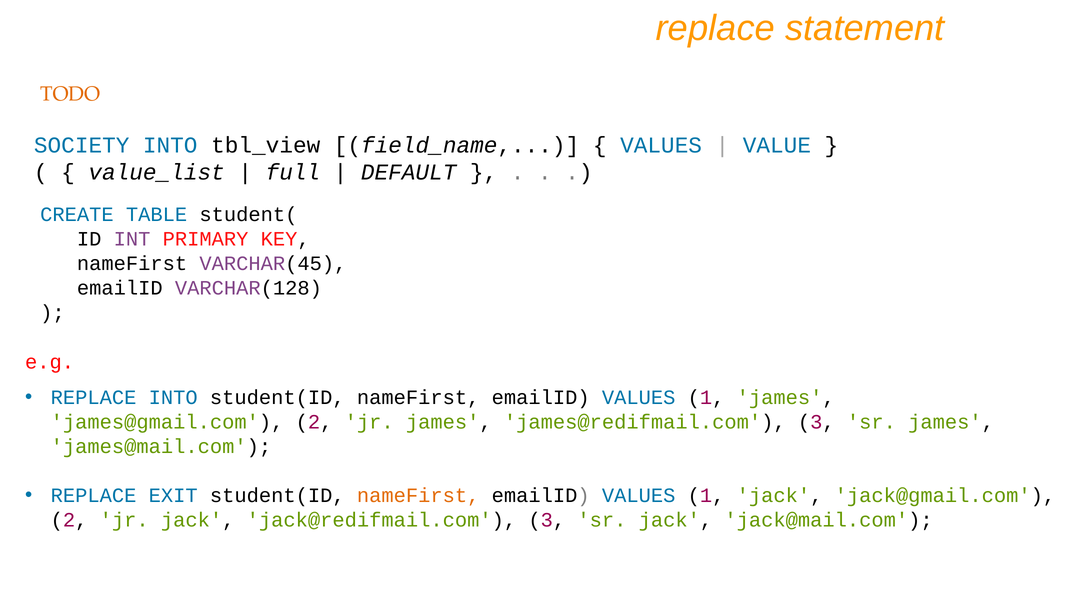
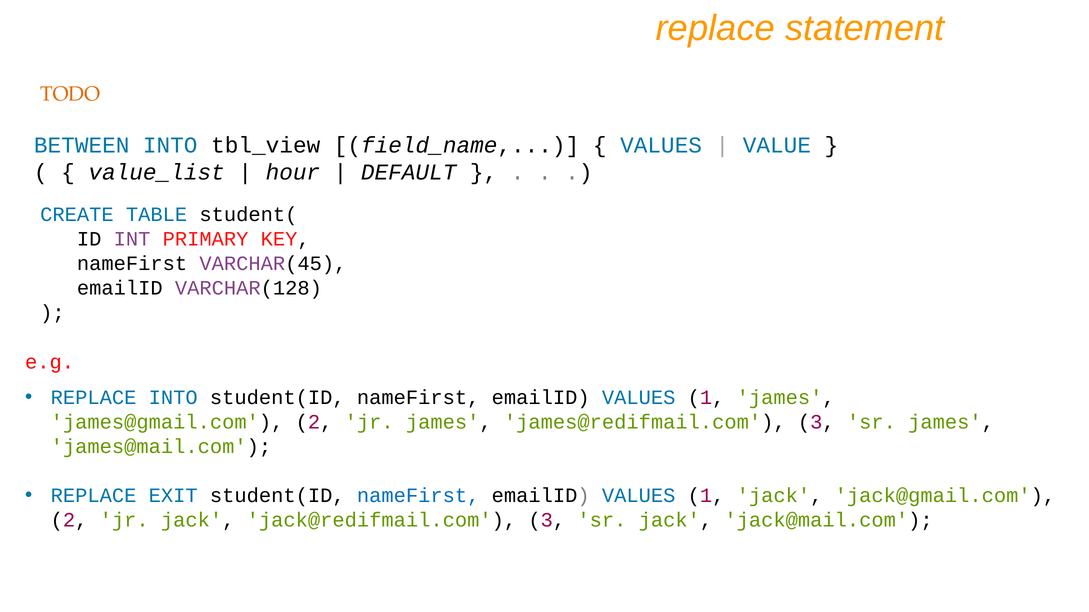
SOCIETY: SOCIETY -> BETWEEN (82, 145)
full: full -> hour (293, 173)
nameFirst colour: orange -> blue (418, 496)
